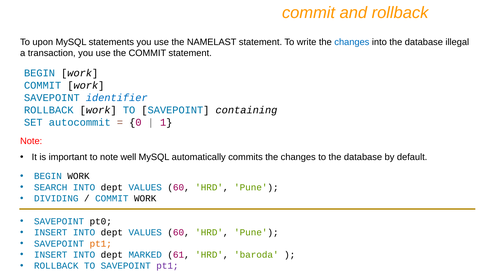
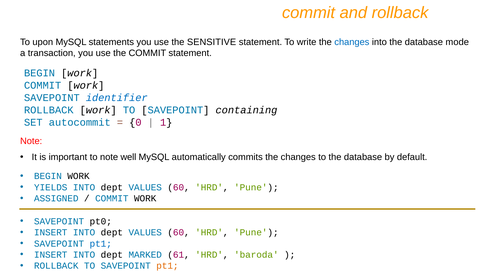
NAMELAST: NAMELAST -> SENSITIVE (212, 42)
illegal: illegal -> mode (457, 42)
SEARCH: SEARCH -> YIELDS (51, 187)
DIVIDING: DIVIDING -> ASSIGNED (56, 198)
pt1 colour: orange -> blue (101, 244)
pt1 colour: purple -> orange (167, 266)
